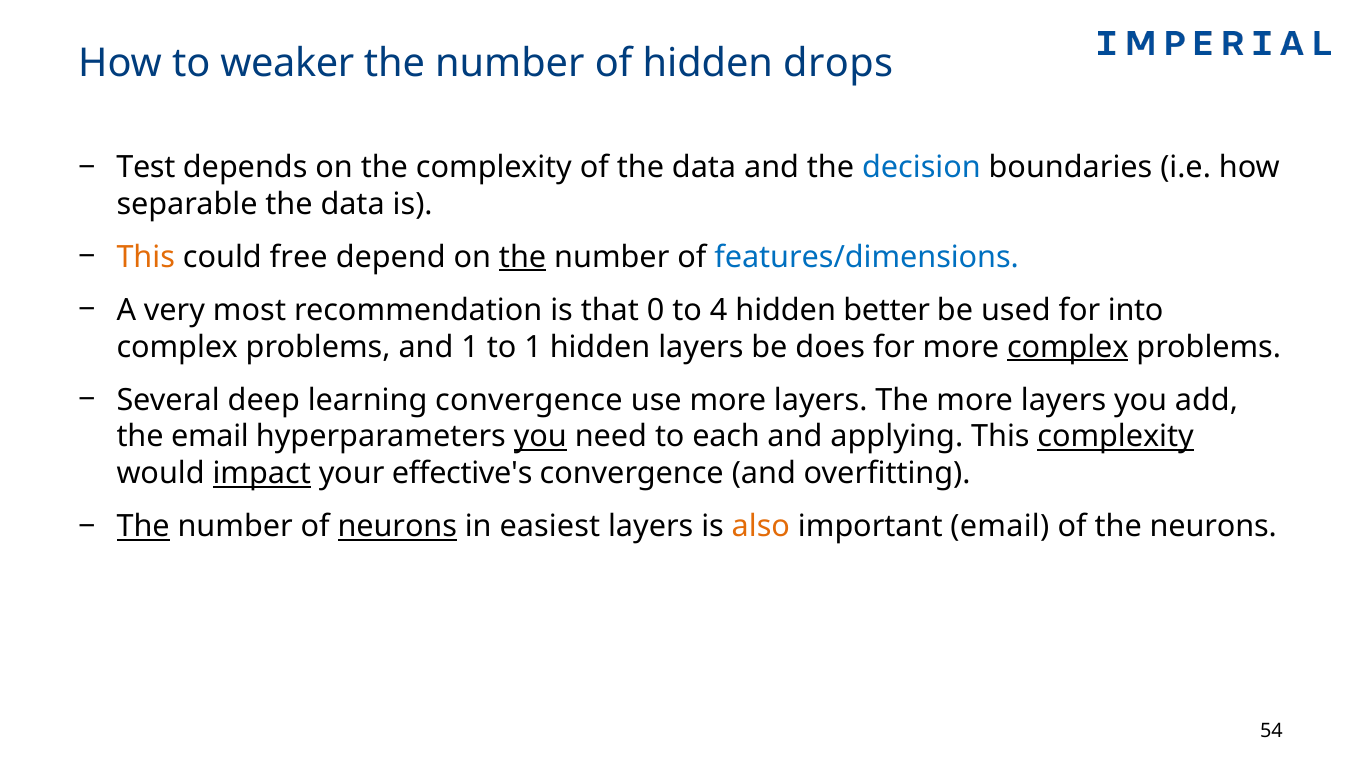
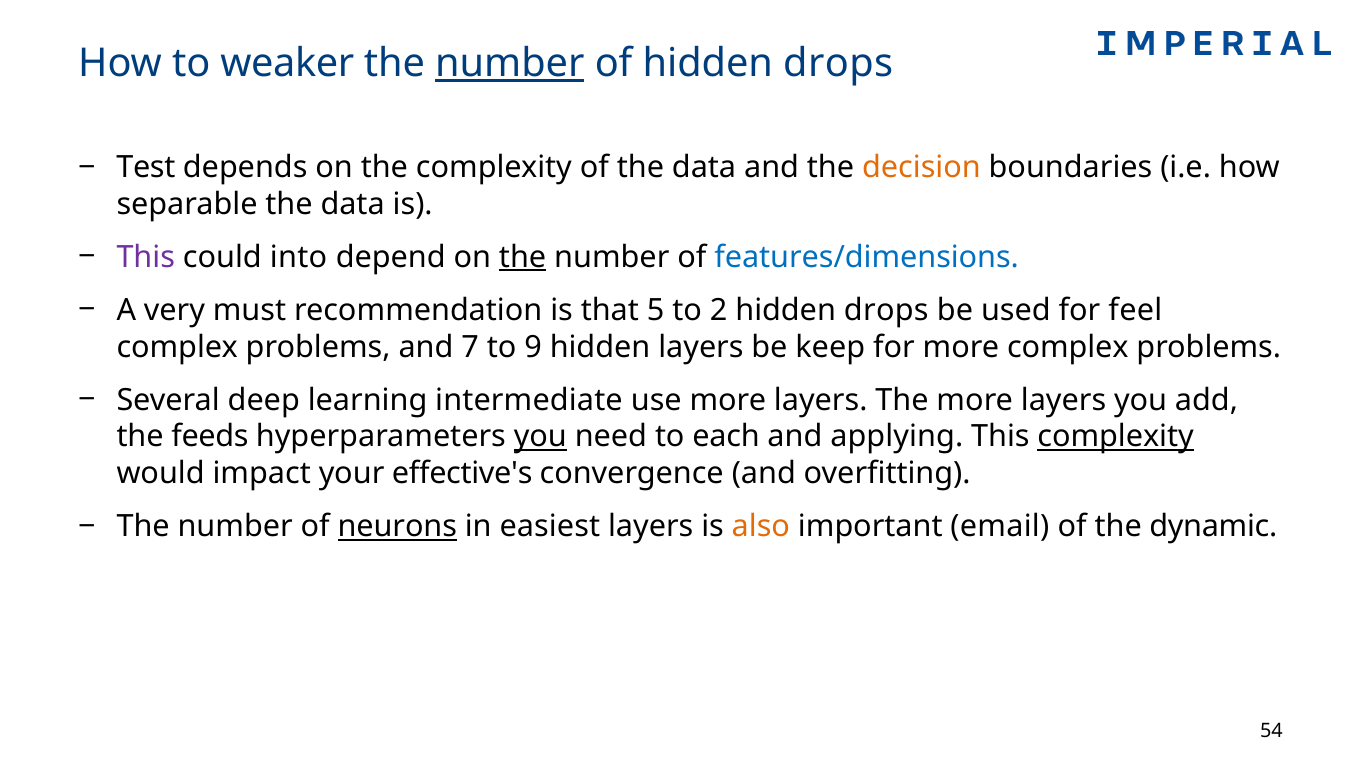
number underline: none -> present (510, 64)
decision colour: blue -> orange (921, 167)
This colour: orange -> purple (146, 257)
free: free -> into (299, 257)
most: most -> must (250, 310)
0: 0 -> 5 (656, 310)
4: 4 -> 2 (719, 310)
better: better -> drops (886, 310)
into: into -> feel (1135, 310)
and 1: 1 -> 7 (470, 347)
to 1: 1 -> 9 (533, 347)
does: does -> keep (830, 347)
complex underline: present -> none (1068, 347)
learning convergence: convergence -> intermediate (529, 400)
the email: email -> feeds (210, 437)
impact underline: present -> none (262, 473)
The underline: present -> none (143, 526)
the neurons: neurons -> dynamic (1213, 526)
